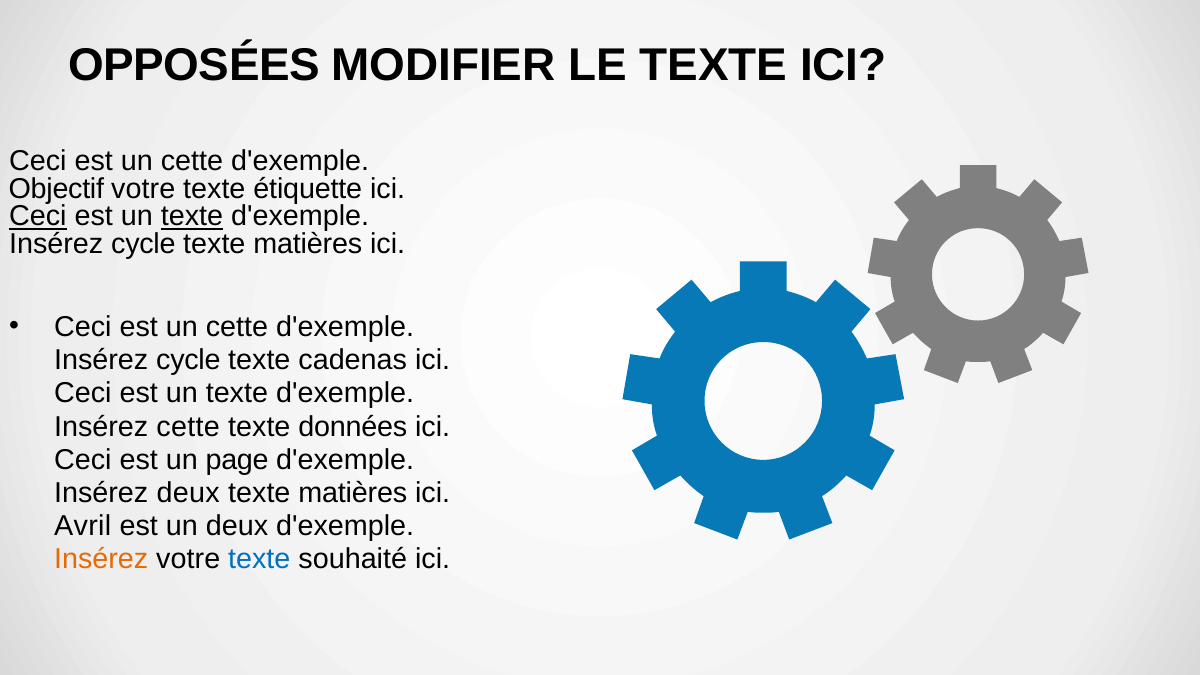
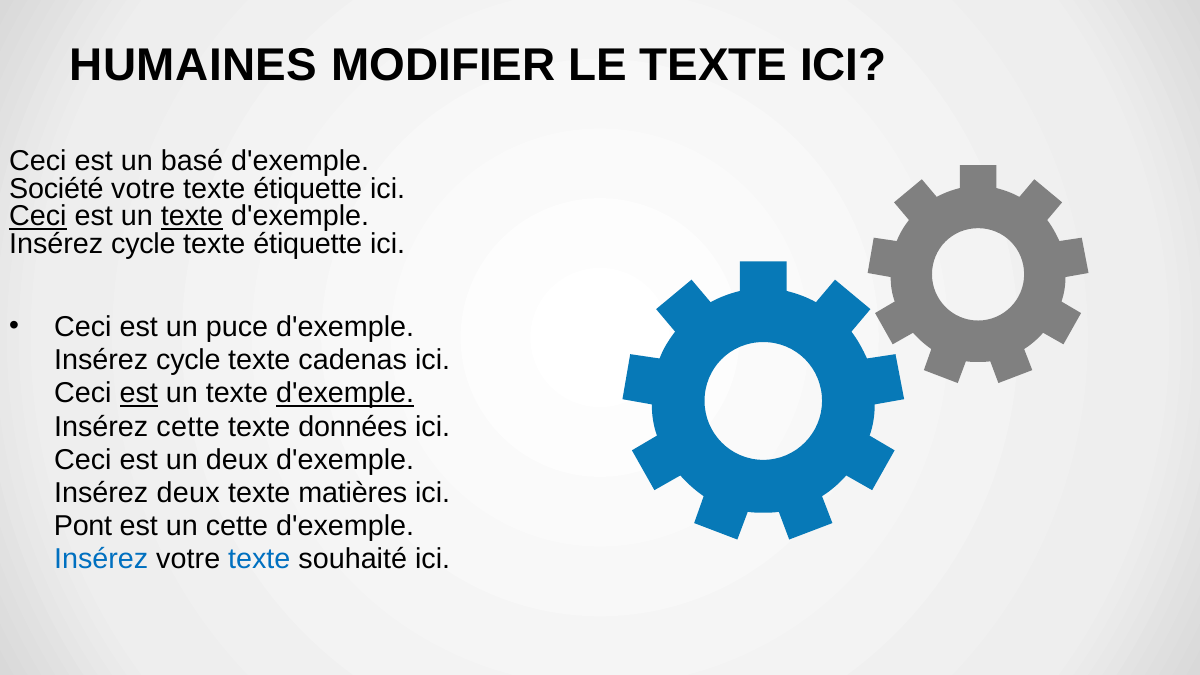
OPPOSÉES: OPPOSÉES -> HUMAINES (194, 65)
cette: cette -> basé (192, 161)
Objectif: Objectif -> Société (56, 189)
matières: matières -> étiquette (308, 244)
cette: cette -> puce (237, 327)
est underline: none -> present (139, 393)
d'exemple underline: none -> present (345, 393)
un page: page -> deux (237, 460)
Avril: Avril -> Pont (83, 526)
un deux: deux -> cette (237, 526)
Insérez colour: orange -> blue (101, 559)
